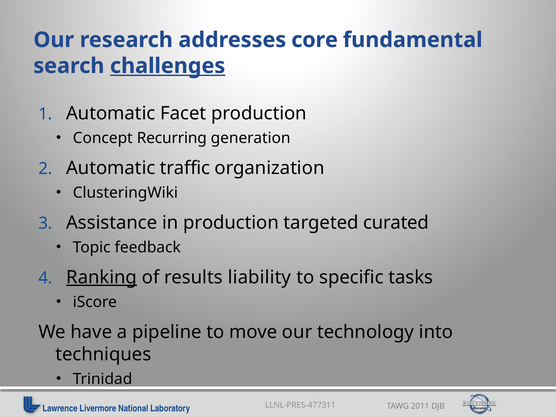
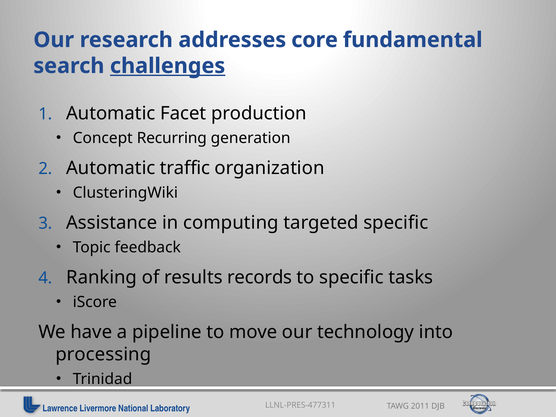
in production: production -> computing (231, 223)
targeted curated: curated -> specific (396, 223)
Ranking underline: present -> none (102, 277)
liability: liability -> records (260, 277)
techniques: techniques -> processing (103, 354)
